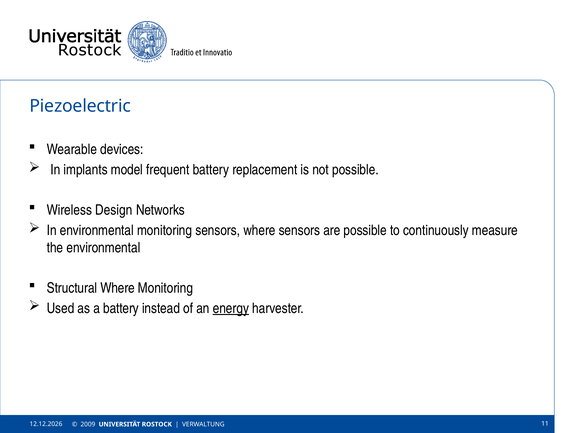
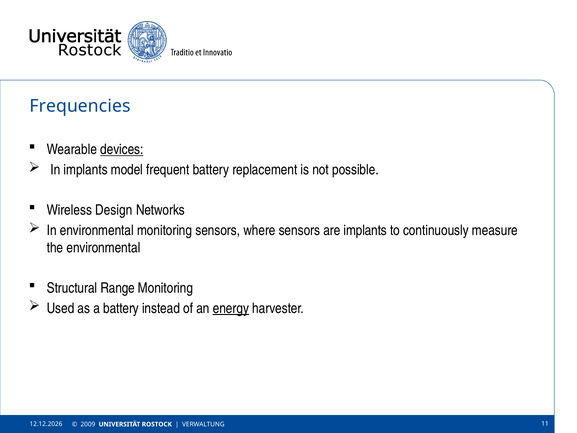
Piezoelectric: Piezoelectric -> Frequencies (80, 106)
devices underline: none -> present (122, 149)
are possible: possible -> implants (365, 230)
Structural Where: Where -> Range (118, 288)
